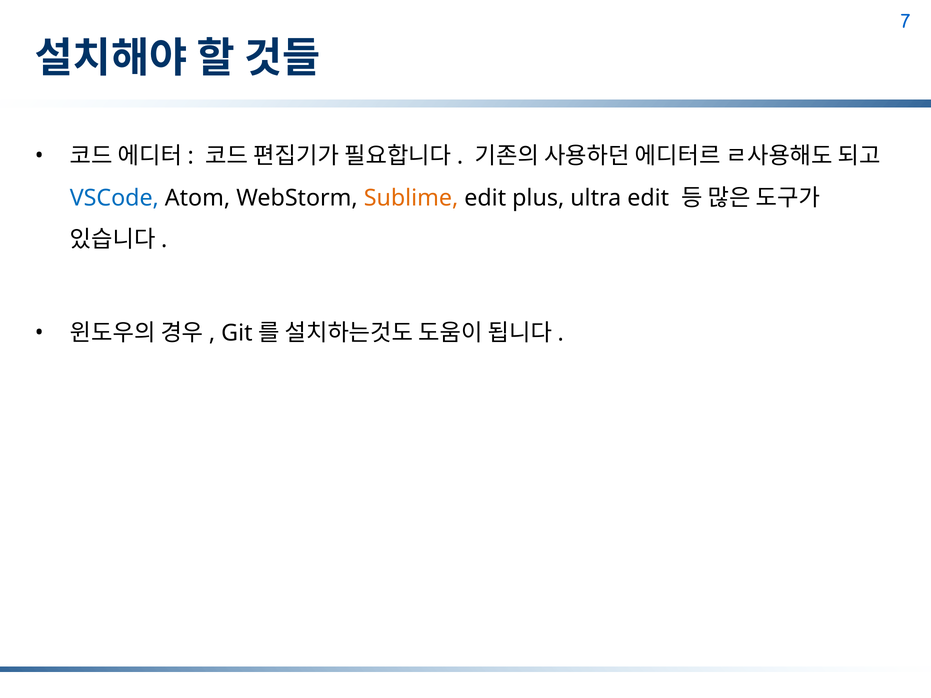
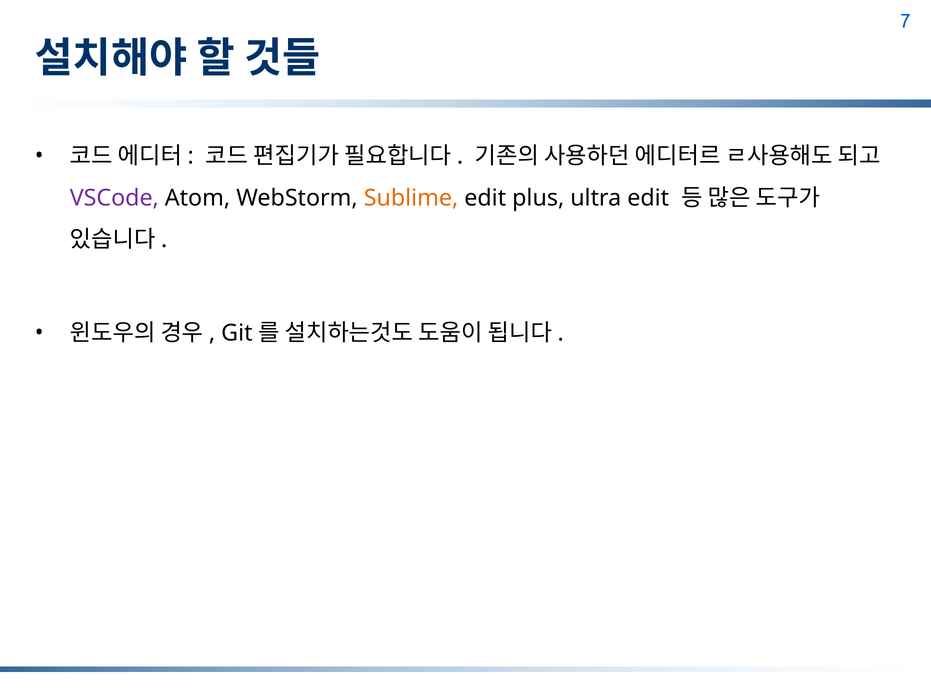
VSCode colour: blue -> purple (114, 198)
